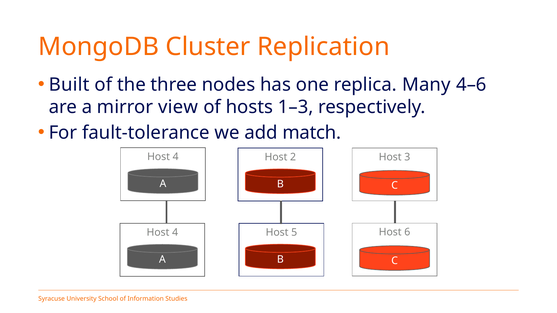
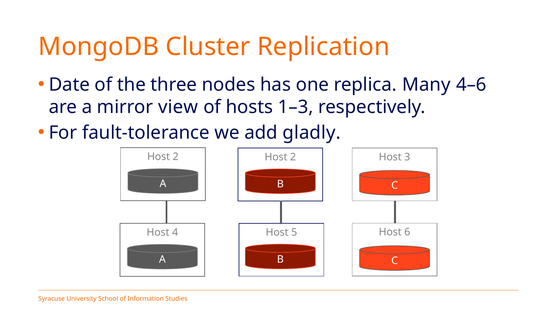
Built: Built -> Date (69, 85)
match: match -> gladly (312, 133)
4: 4 -> 2 (176, 157)
